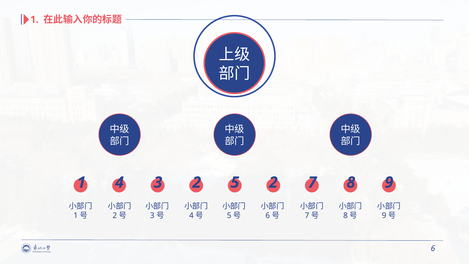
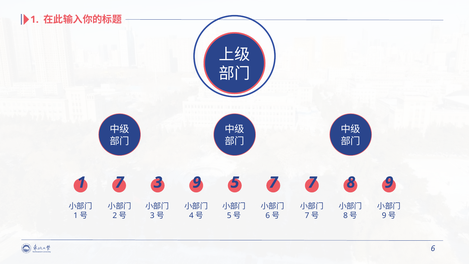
1 4: 4 -> 7 (119, 182)
3 2: 2 -> 9 (197, 182)
5 2: 2 -> 7 (273, 182)
